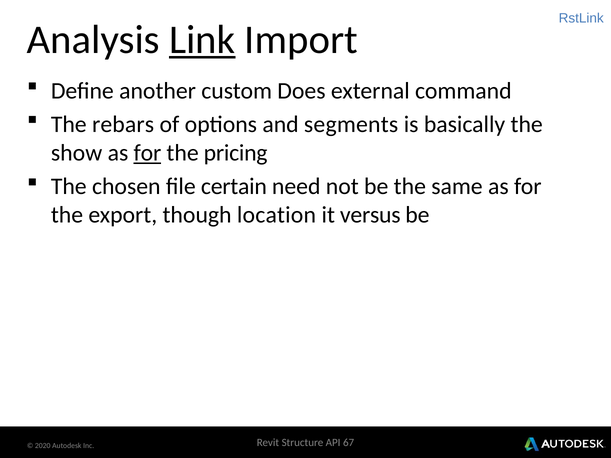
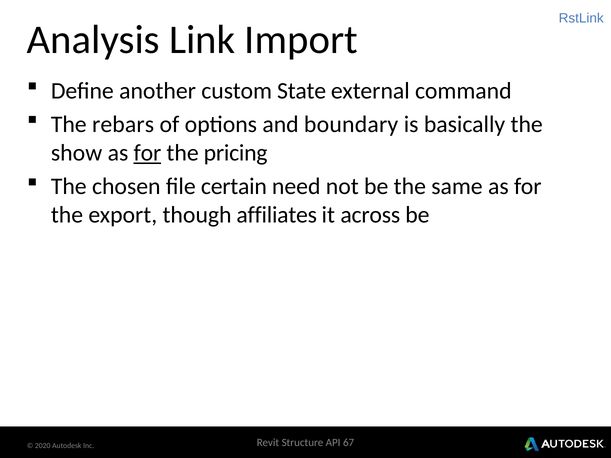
Link underline: present -> none (202, 40)
Does: Does -> State (302, 91)
segments: segments -> boundary (351, 125)
location: location -> affiliates (277, 215)
versus: versus -> across (370, 215)
